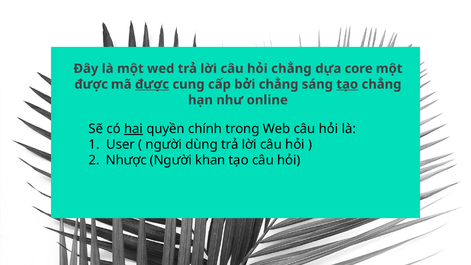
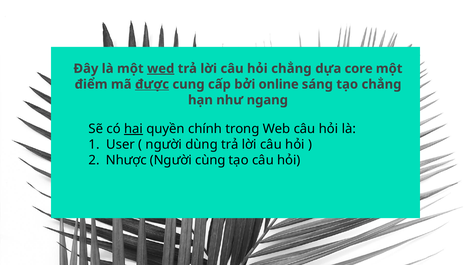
wed underline: none -> present (161, 69)
được: được -> điểm (91, 84)
bởi chẳng: chẳng -> online (279, 84)
tạo underline: present -> none (347, 84)
online: online -> ngang (267, 100)
khan: khan -> cùng (210, 160)
